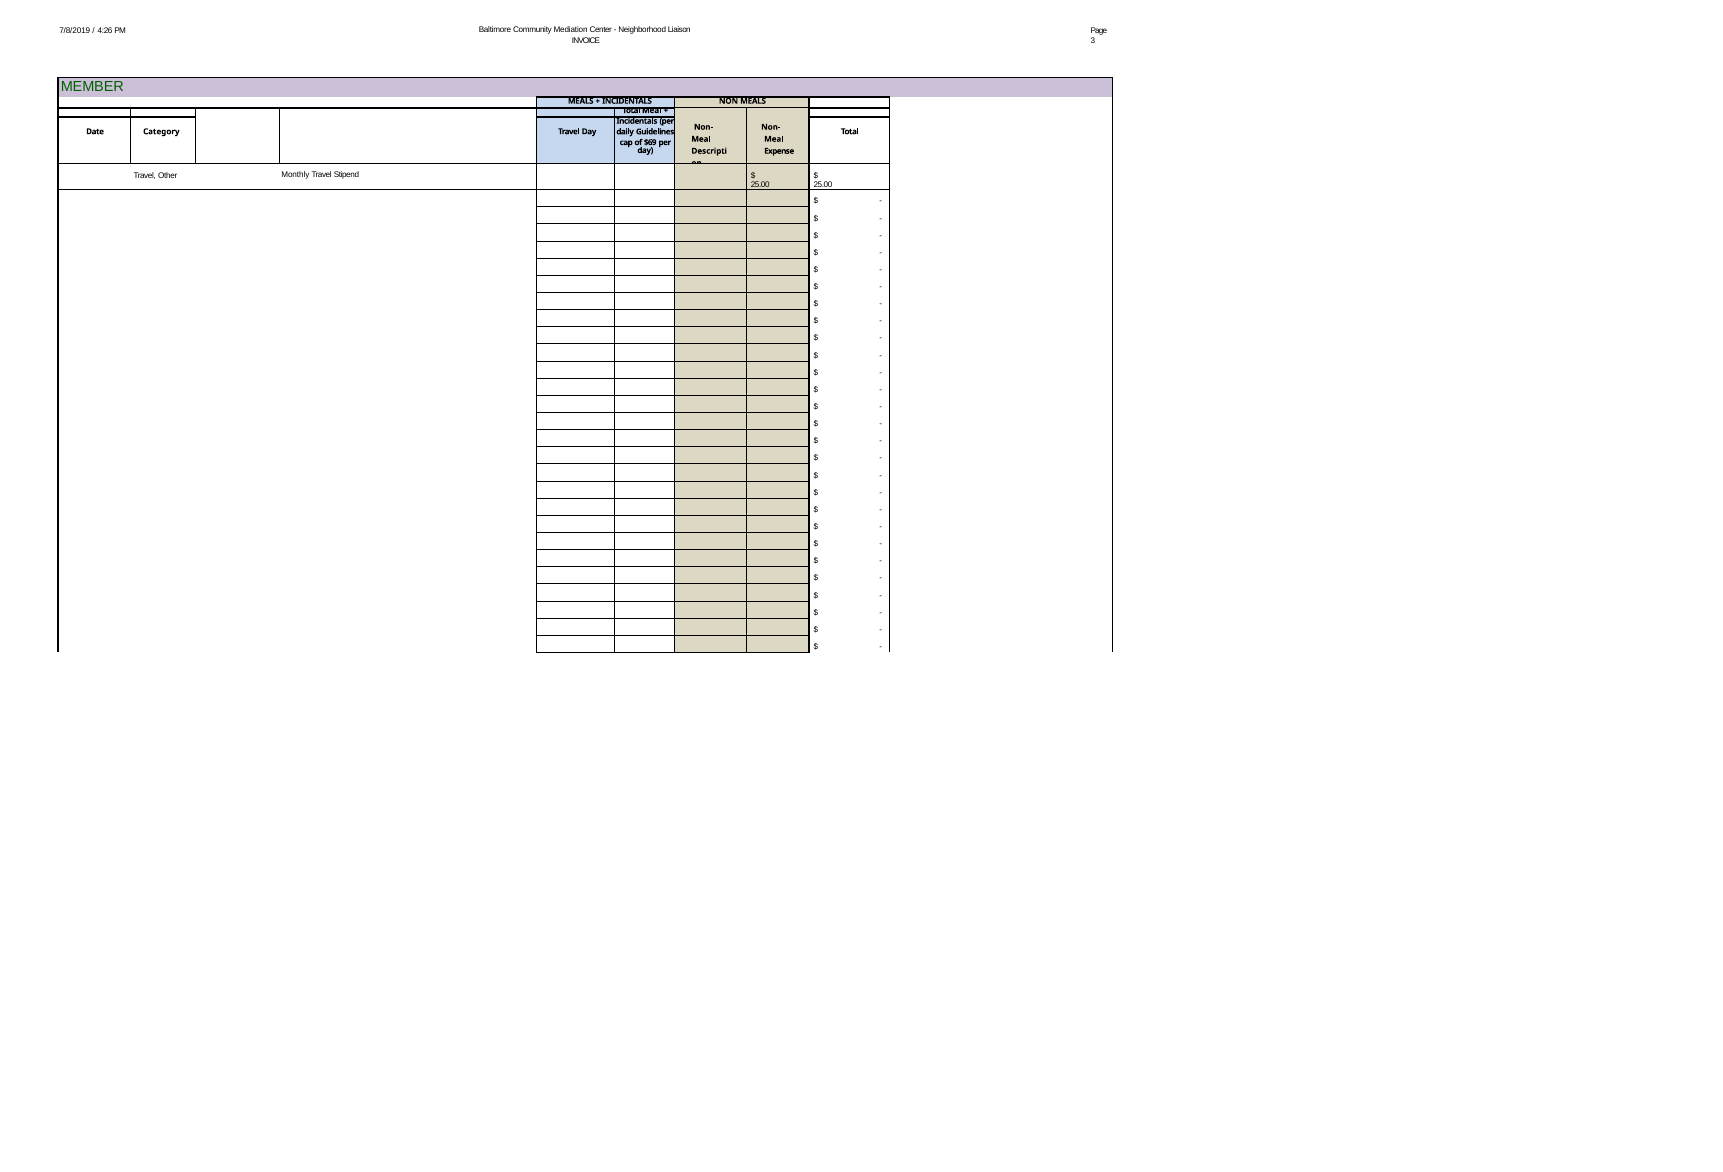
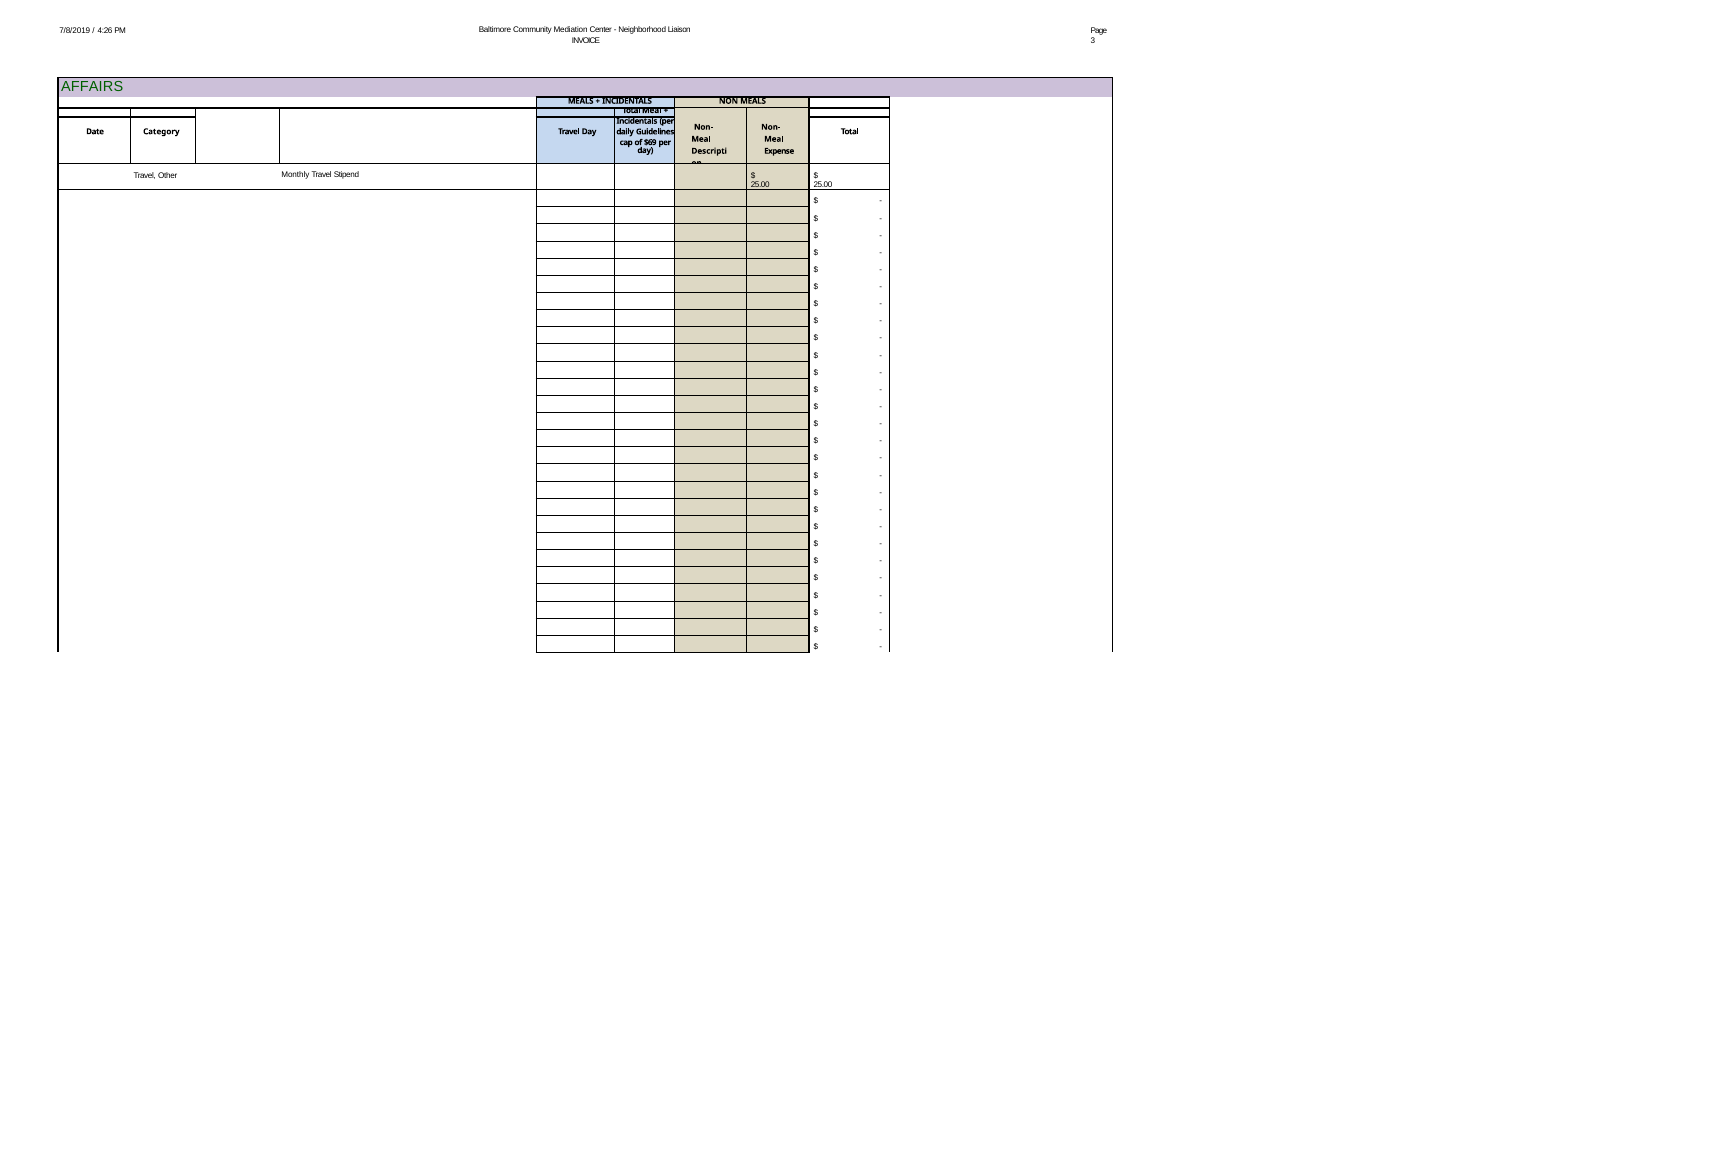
MEMBER: MEMBER -> AFFAIRS (92, 87)
